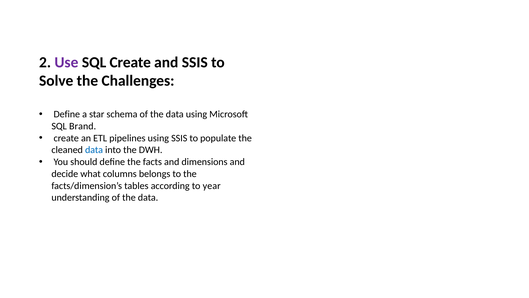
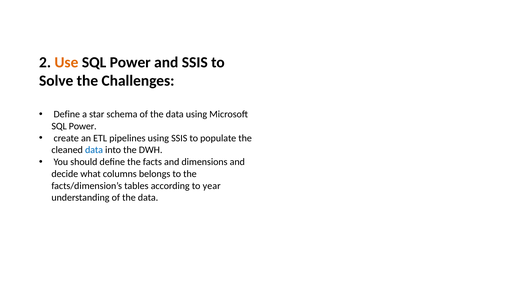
Use colour: purple -> orange (66, 62)
Create: Create -> Power (130, 62)
Brand: Brand -> Power (83, 126)
